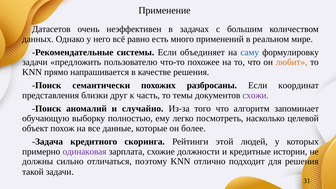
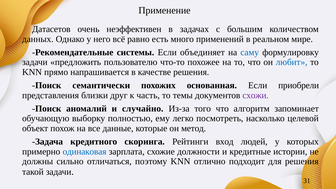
любит colour: orange -> blue (292, 62)
разбросаны: разбросаны -> основанная (212, 85)
координат: координат -> приобрели (299, 85)
более: более -> метод (194, 128)
этой: этой -> вход (225, 142)
одинаковая colour: purple -> blue (85, 152)
